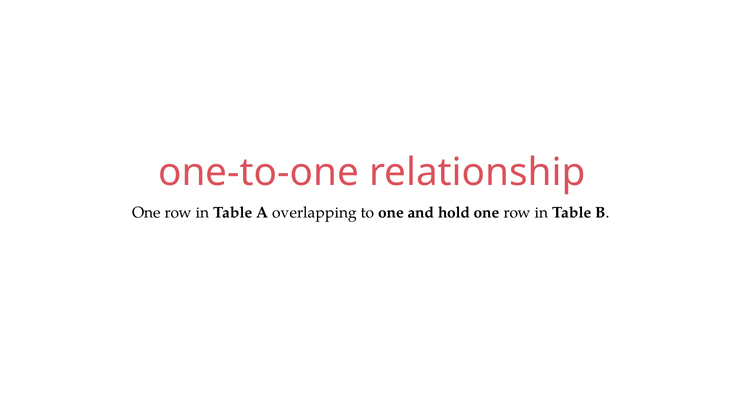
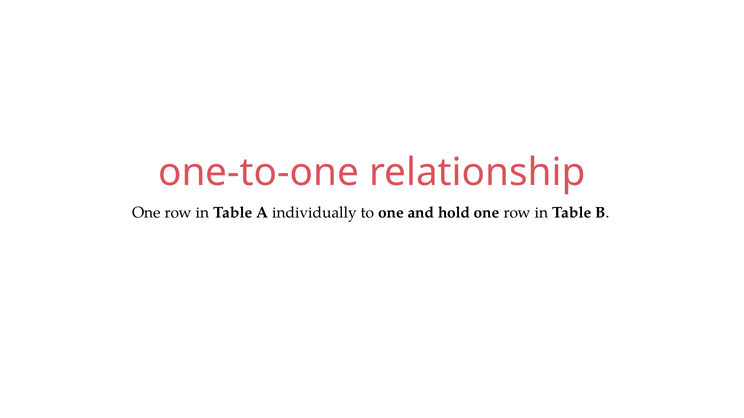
overlapping: overlapping -> individually (315, 213)
